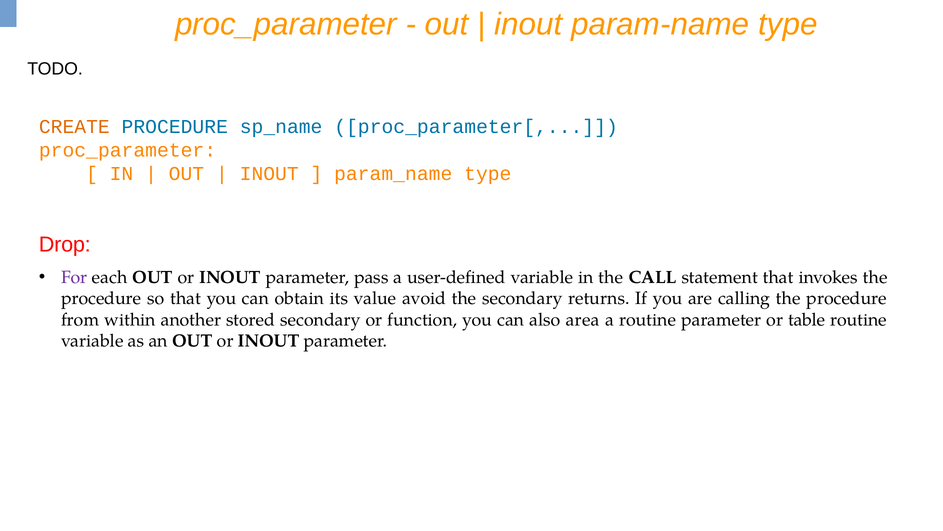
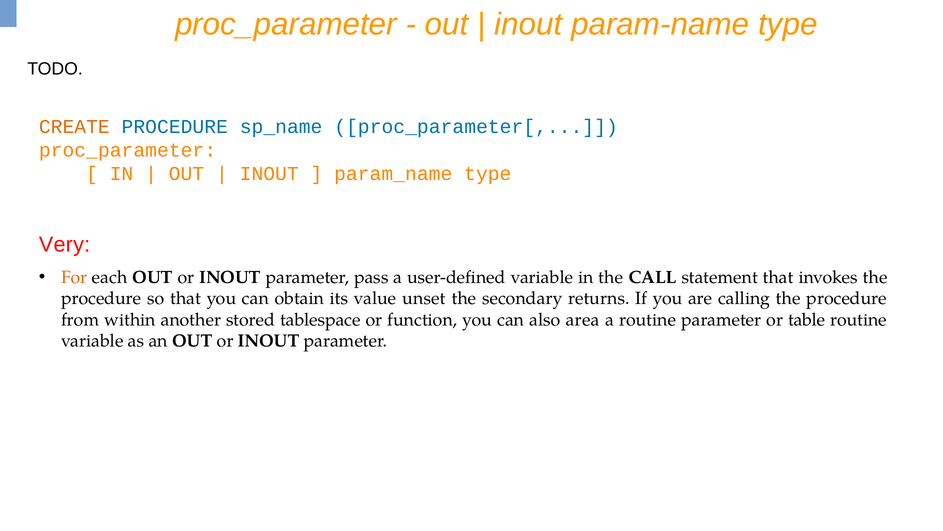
Drop: Drop -> Very (65, 244)
For colour: purple -> orange (74, 277)
avoid: avoid -> unset (424, 298)
stored secondary: secondary -> tablespace (320, 319)
